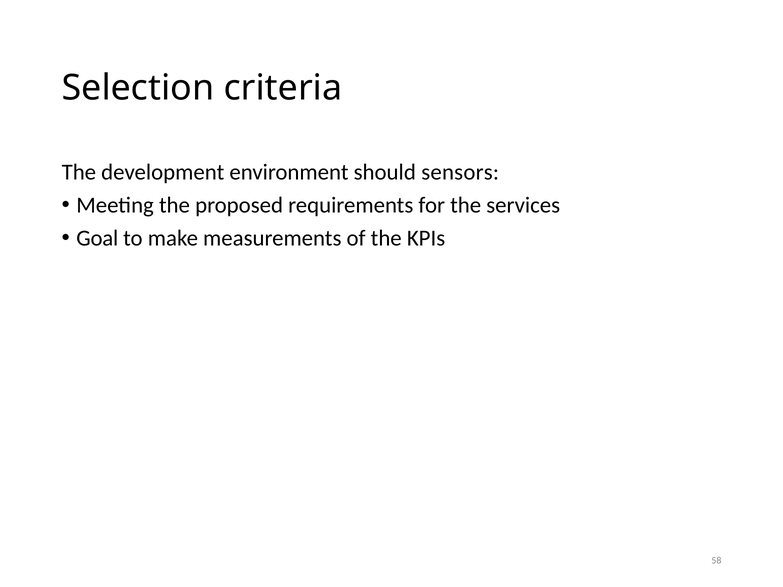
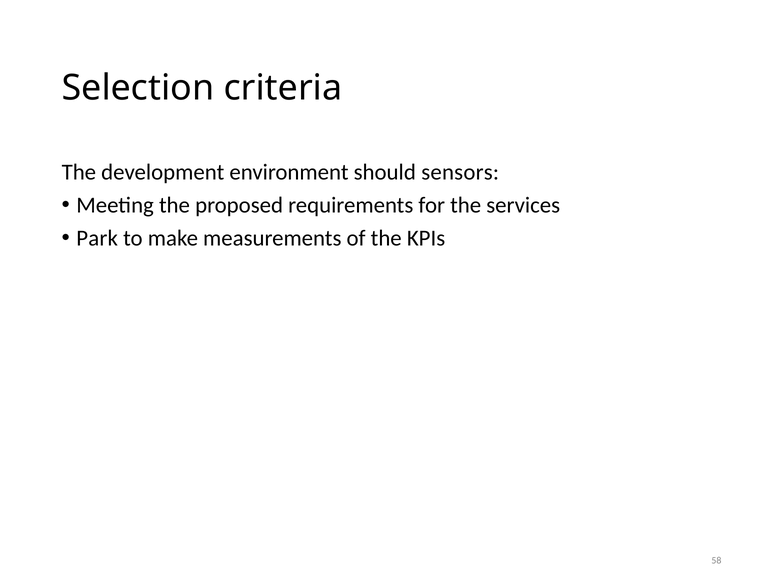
Goal: Goal -> Park (97, 238)
